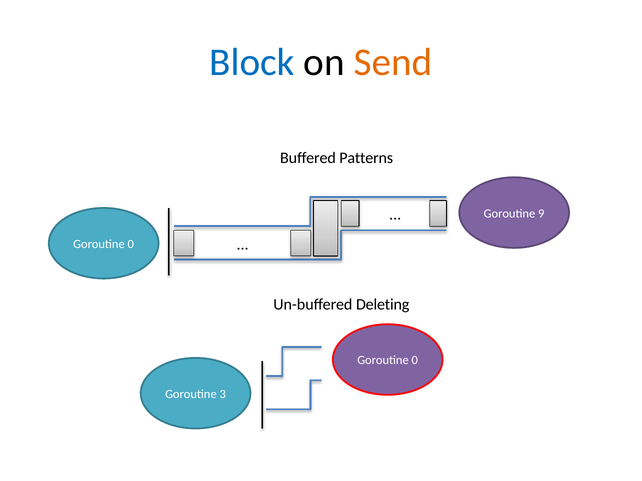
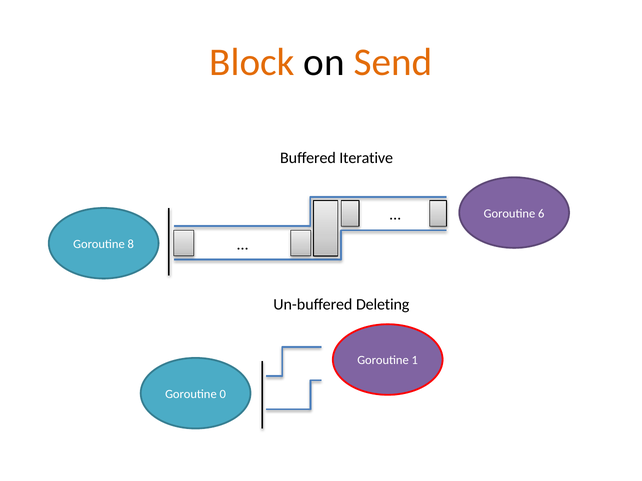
Block colour: blue -> orange (252, 62)
Patterns: Patterns -> Iterative (366, 158)
9: 9 -> 6 (541, 214)
0: 0 -> 8 (131, 244)
0: 0 -> 1 (415, 361)
3: 3 -> 0 (223, 394)
